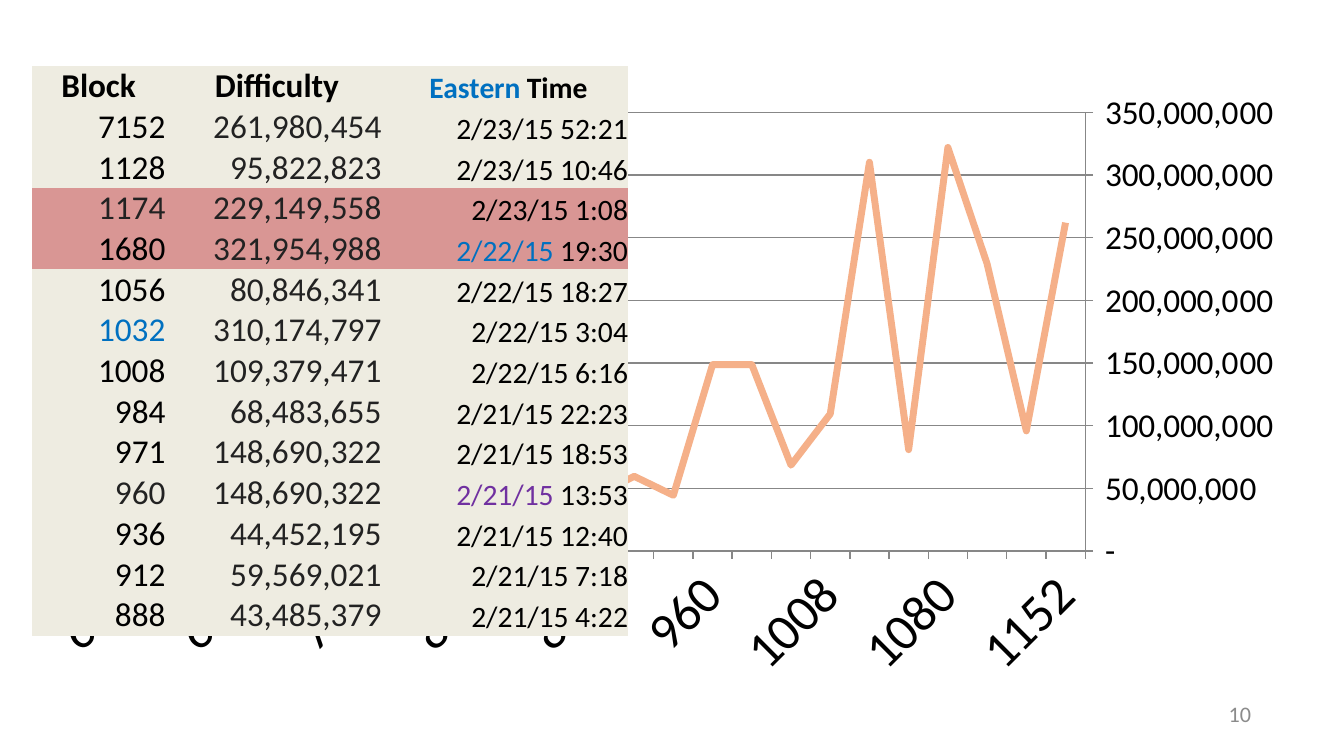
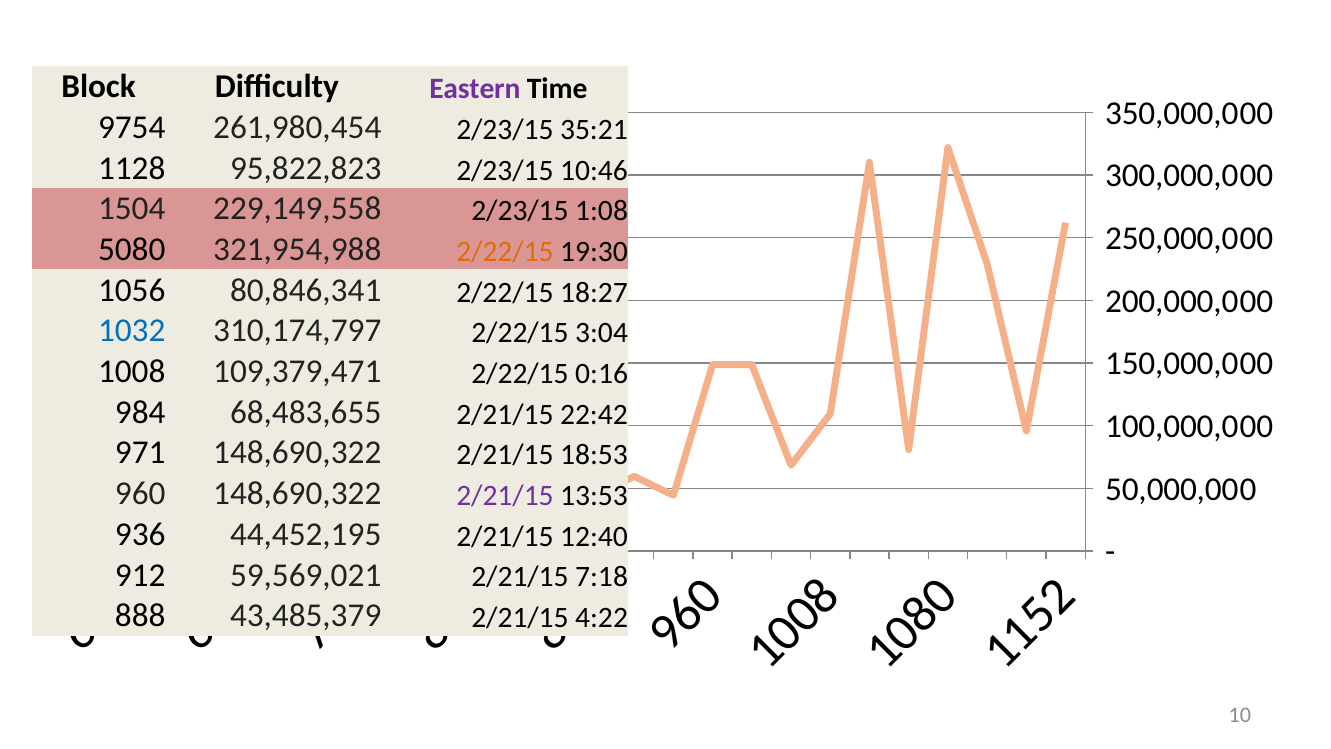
Eastern colour: blue -> purple (475, 89)
7152: 7152 -> 9754 (132, 128)
52:21: 52:21 -> 35:21 (594, 130)
1174: 1174 -> 1504 (132, 209)
1680: 1680 -> 5080 (132, 250)
2/22/15 colour: blue -> orange (505, 252)
6:16: 6:16 -> 0:16 (602, 374)
22:23: 22:23 -> 22:42 (594, 414)
